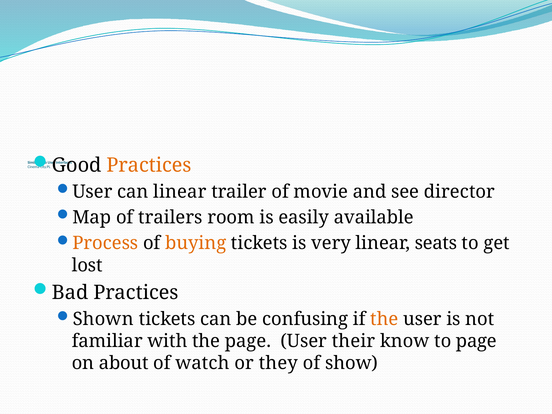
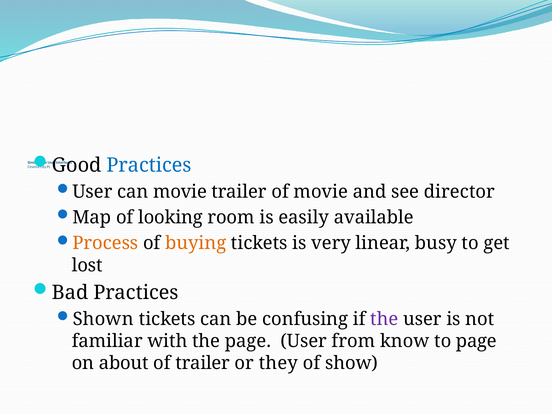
Practices colour: orange -> blue (149, 165)
can linear: linear -> movie (180, 192)
trailers: trailers -> looking (170, 217)
seats: seats -> busy (436, 243)
the colour: orange -> purple (384, 319)
their: their -> from (354, 341)
of watch: watch -> trailer (203, 363)
